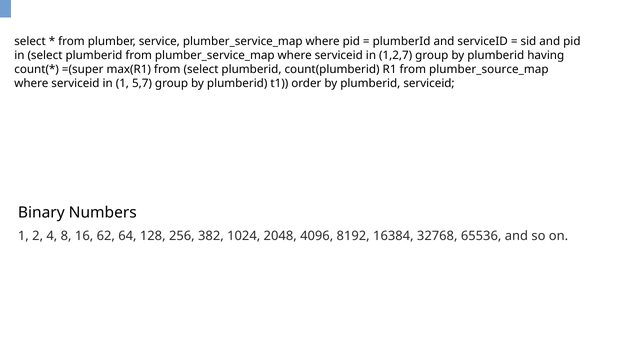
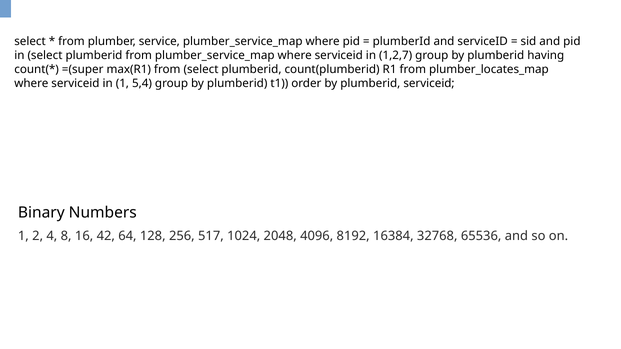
plumber_source_map: plumber_source_map -> plumber_locates_map (489, 70)
5,7: 5,7 -> 5,4 (142, 84)
62: 62 -> 42 (106, 236)
382: 382 -> 517 (211, 236)
